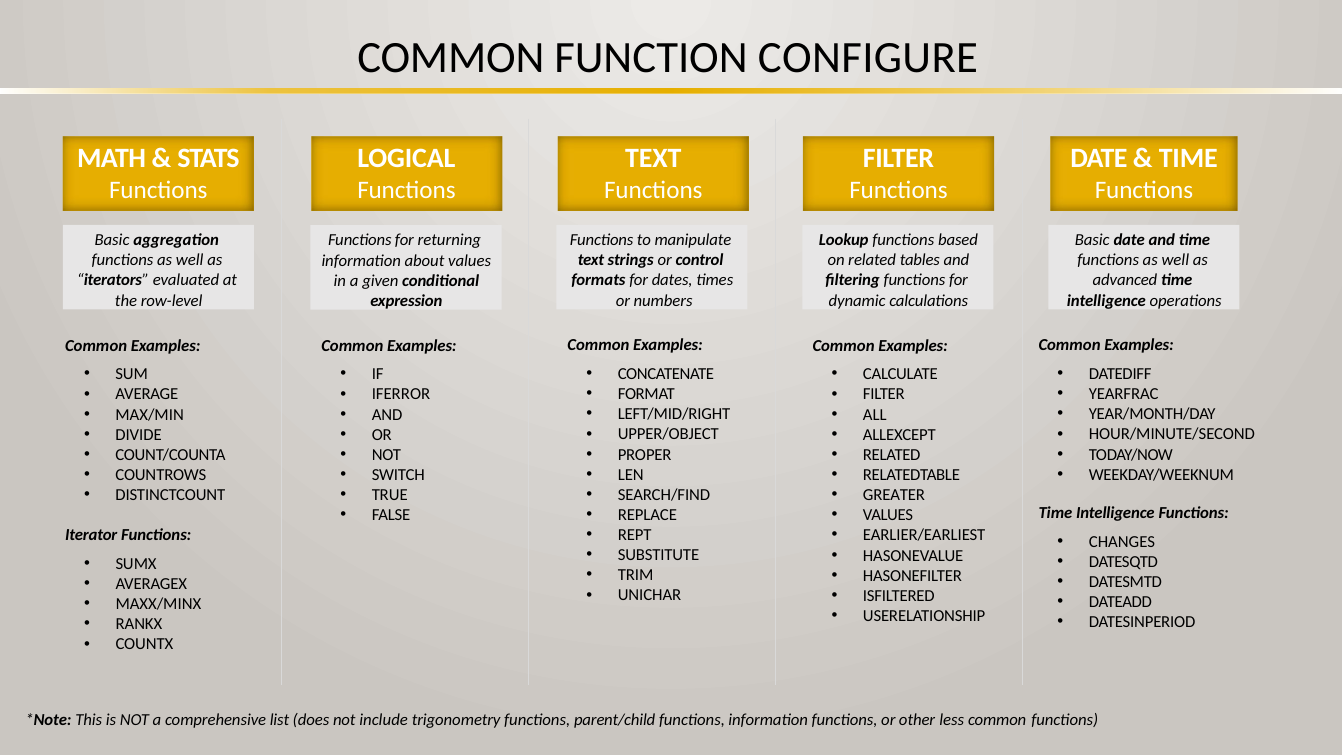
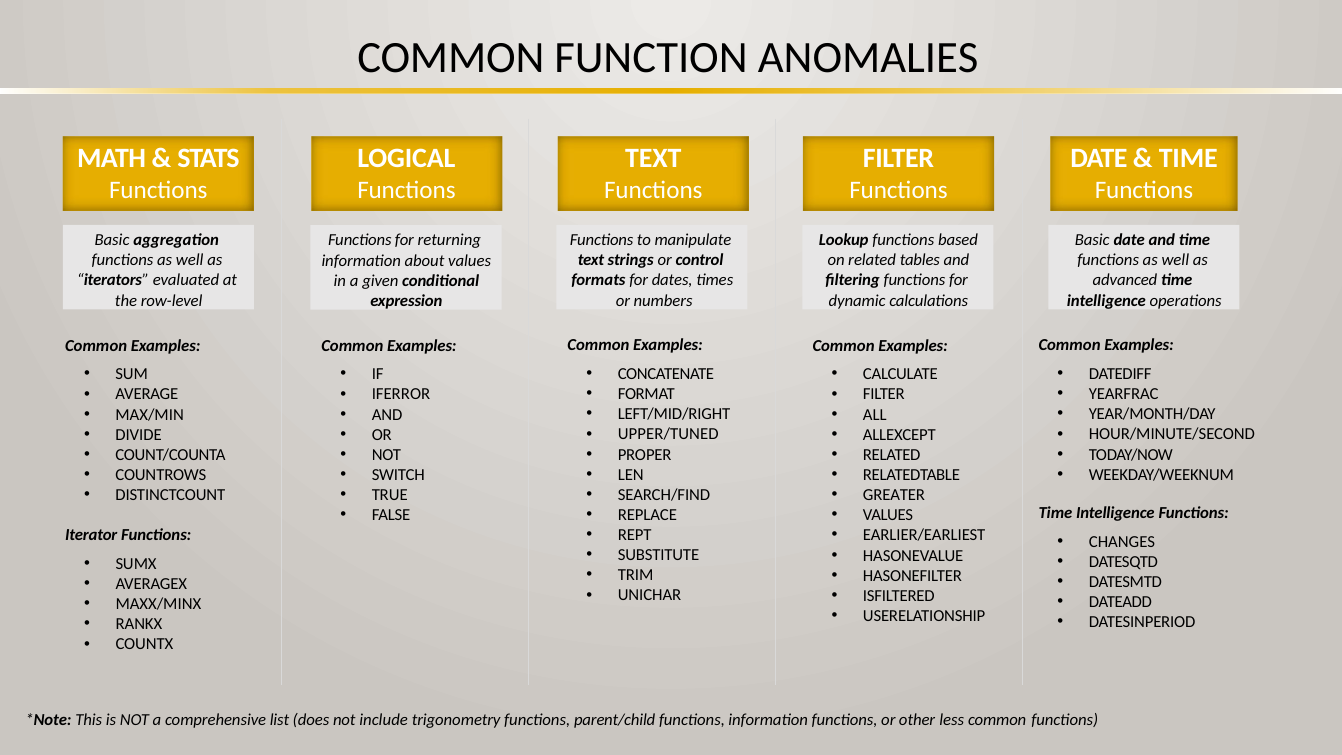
CONFIGURE: CONFIGURE -> ANOMALIES (868, 58)
UPPER/OBJECT: UPPER/OBJECT -> UPPER/TUNED (668, 434)
